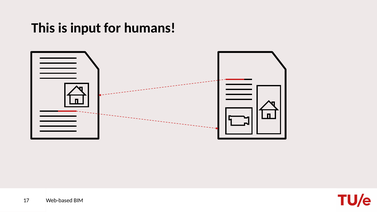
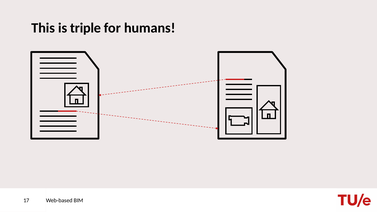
input: input -> triple (86, 28)
